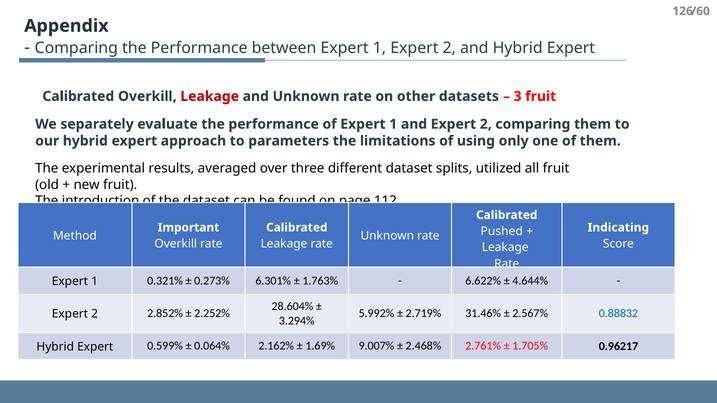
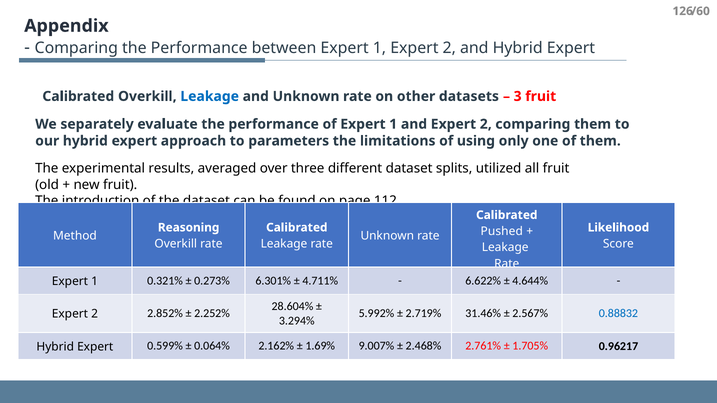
Leakage colour: red -> blue (210, 96)
Important: Important -> Reasoning (189, 228)
Indicating: Indicating -> Likelihood (618, 228)
1.763%: 1.763% -> 4.711% (320, 281)
